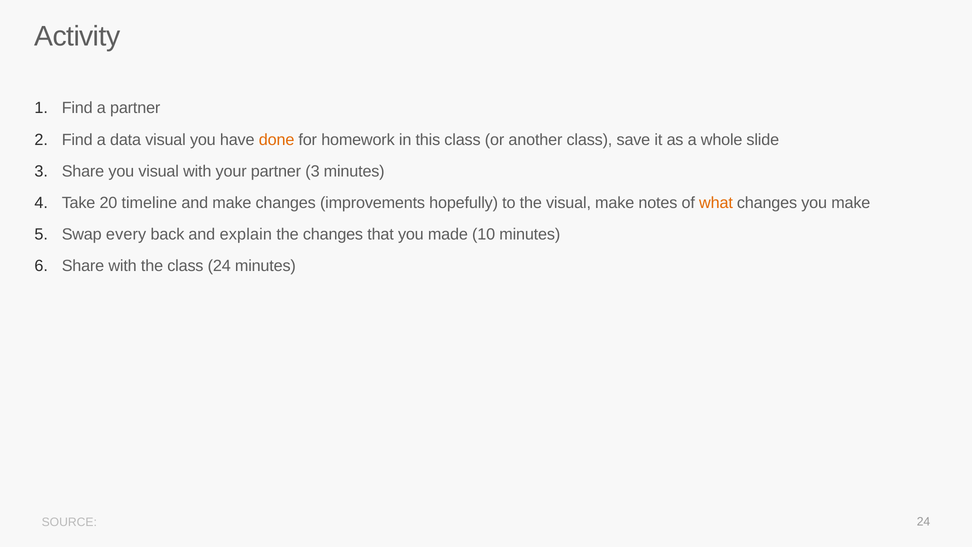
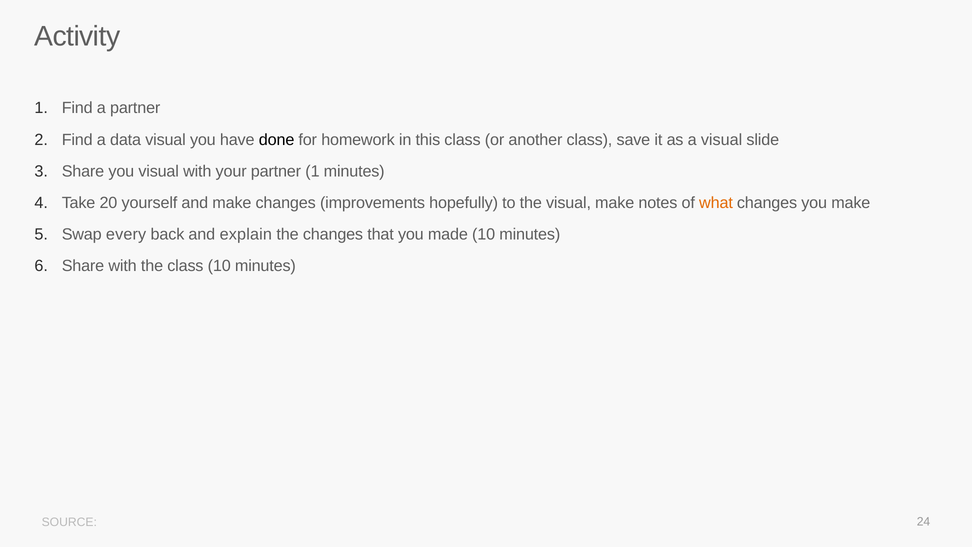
done colour: orange -> black (277, 140)
a whole: whole -> visual (722, 140)
partner 3: 3 -> 1 (312, 171)
timeline: timeline -> yourself (149, 203)
class 24: 24 -> 10 (219, 266)
